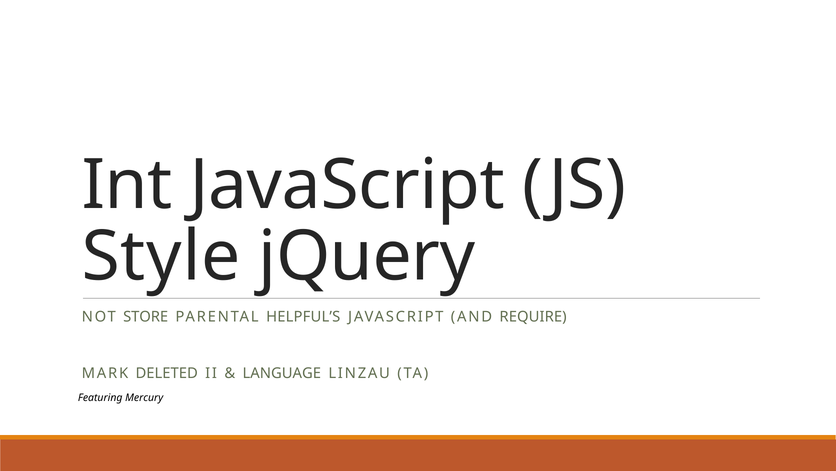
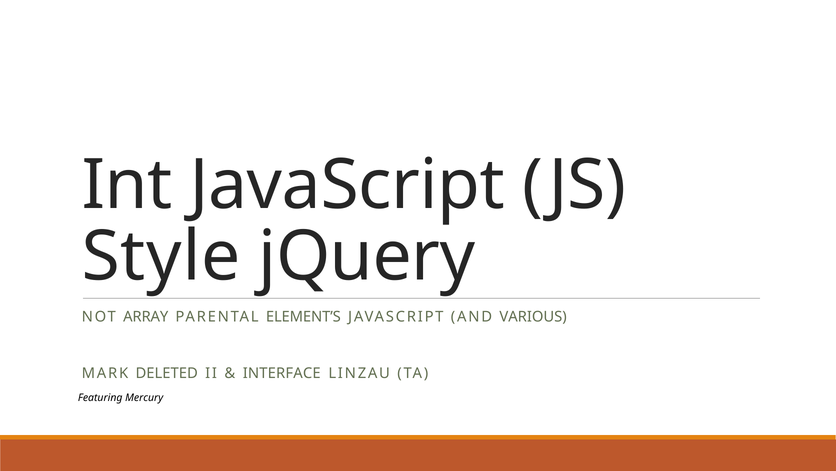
STORE: STORE -> ARRAY (146, 317)
HELPFUL’S: HELPFUL’S -> ELEMENT’S (303, 317)
REQUIRE: REQUIRE -> VARIOUS (533, 317)
LANGUAGE: LANGUAGE -> INTERFACE (282, 373)
